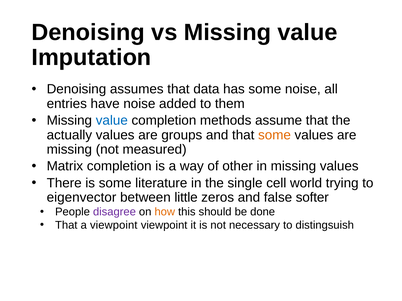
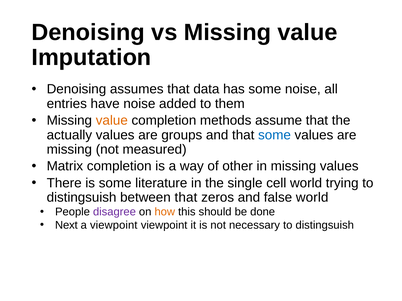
value colour: blue -> orange (112, 121)
some colour: orange -> blue (275, 135)
eigenvector: eigenvector -> distingsuish (82, 198)
between little: little -> that (186, 198)
false softer: softer -> world (312, 198)
That: That -> Next (66, 225)
